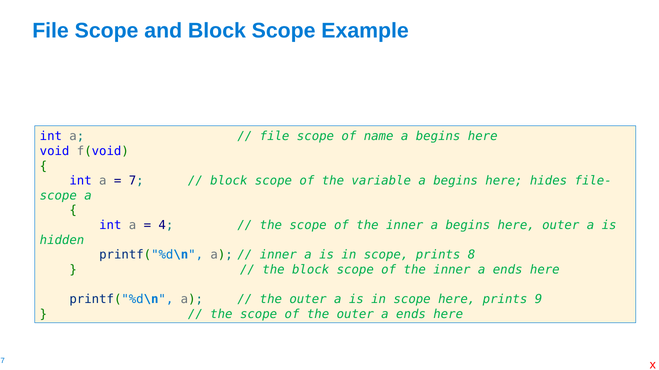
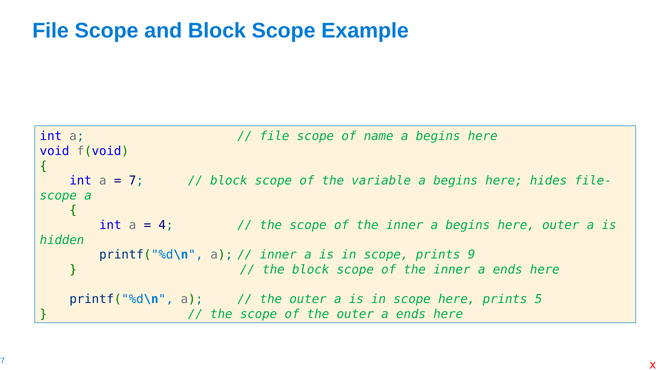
8: 8 -> 9 (472, 255)
9: 9 -> 5 (538, 300)
